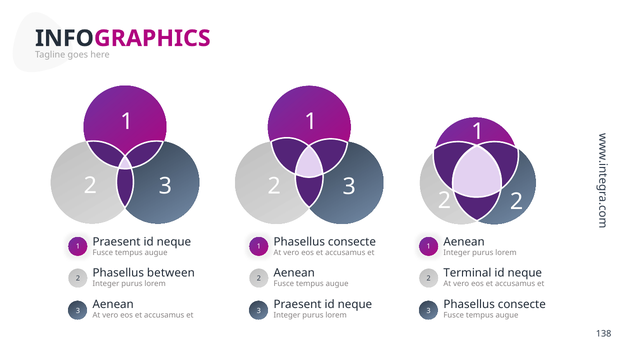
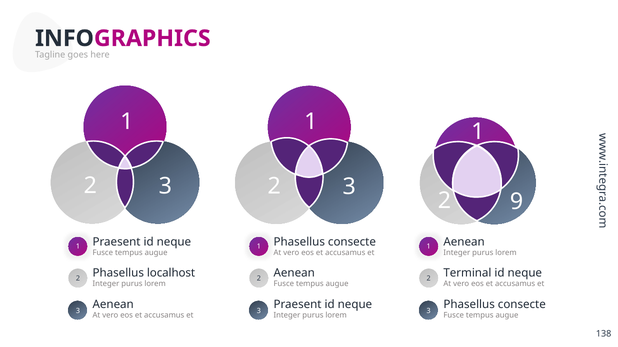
2 2: 2 -> 9 (517, 202)
between: between -> localhost (171, 273)
